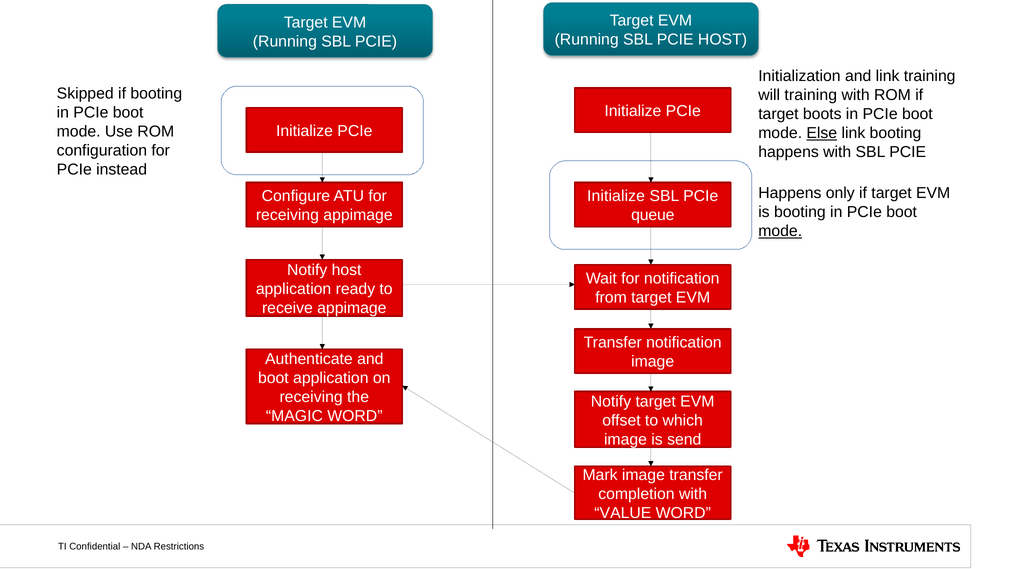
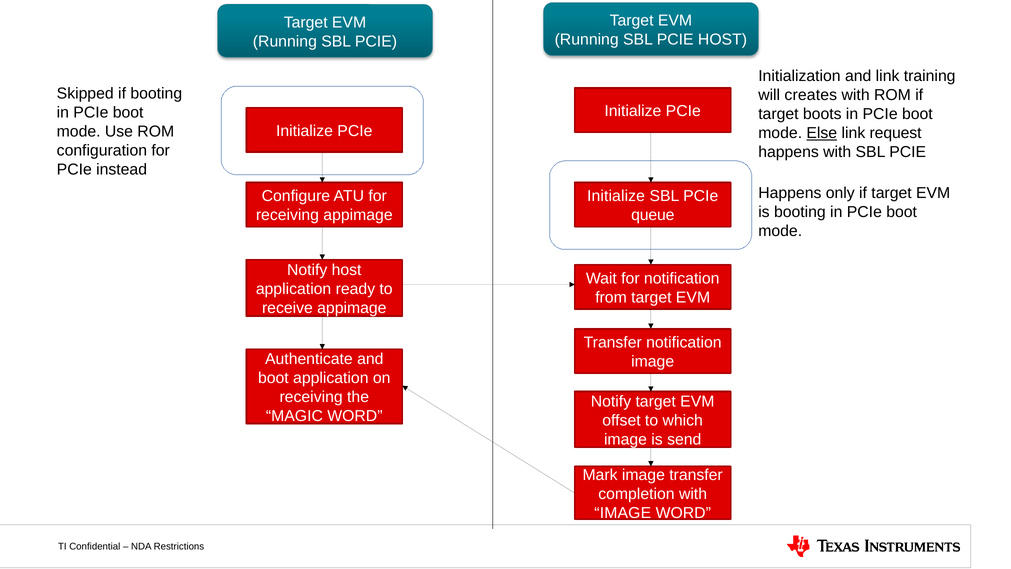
will training: training -> creates (811, 95)
link booting: booting -> request (896, 133)
mode underline: present -> none (780, 231)
VALUE: VALUE -> IMAGE (623, 513)
